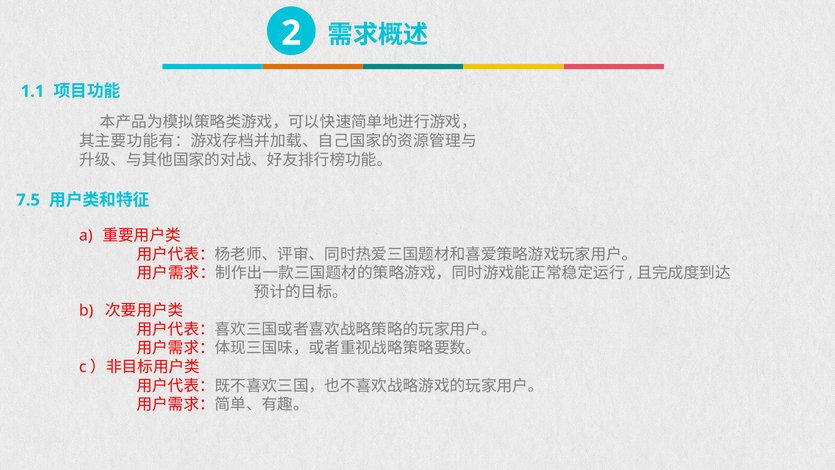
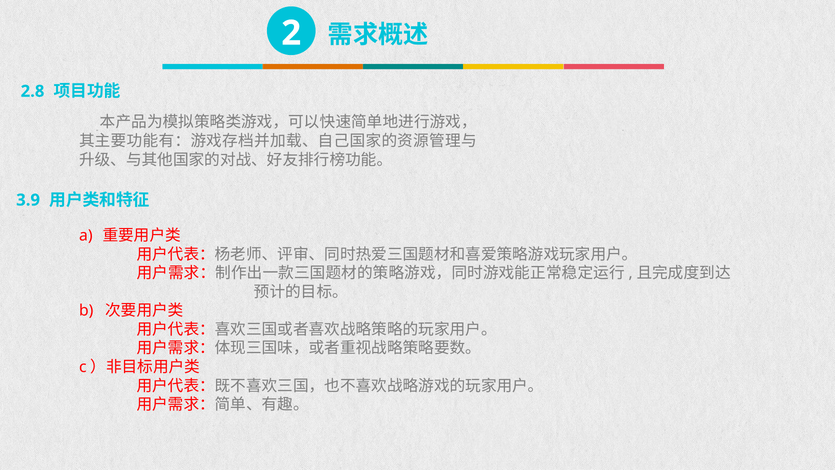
1.1: 1.1 -> 2.8 (33, 91)
7.5: 7.5 -> 3.9 (28, 200)
